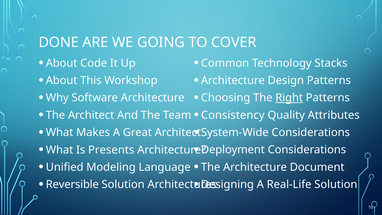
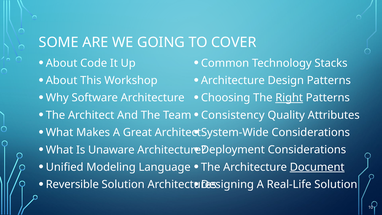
DONE: DONE -> SOME (59, 42)
Presents: Presents -> Unaware (111, 150)
Document underline: none -> present (317, 167)
